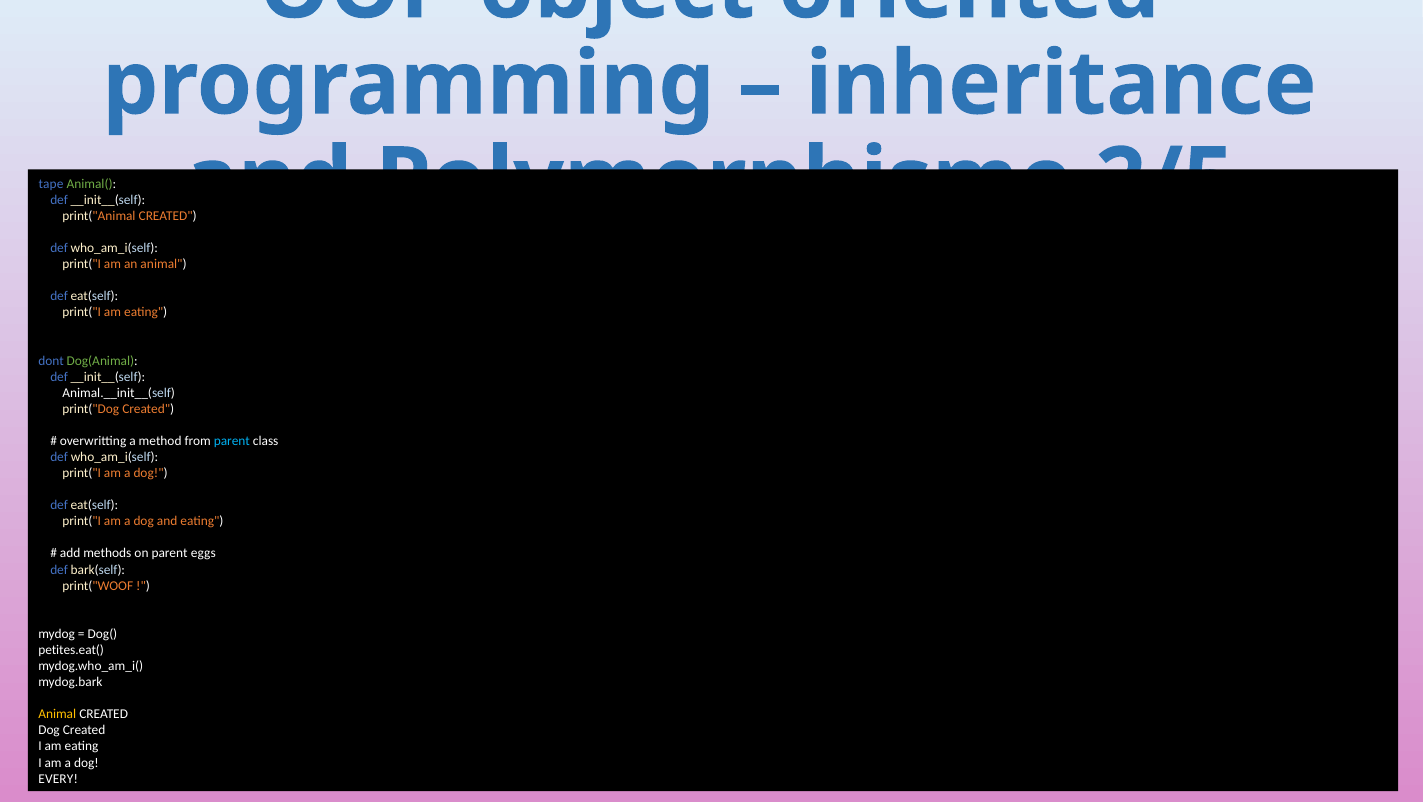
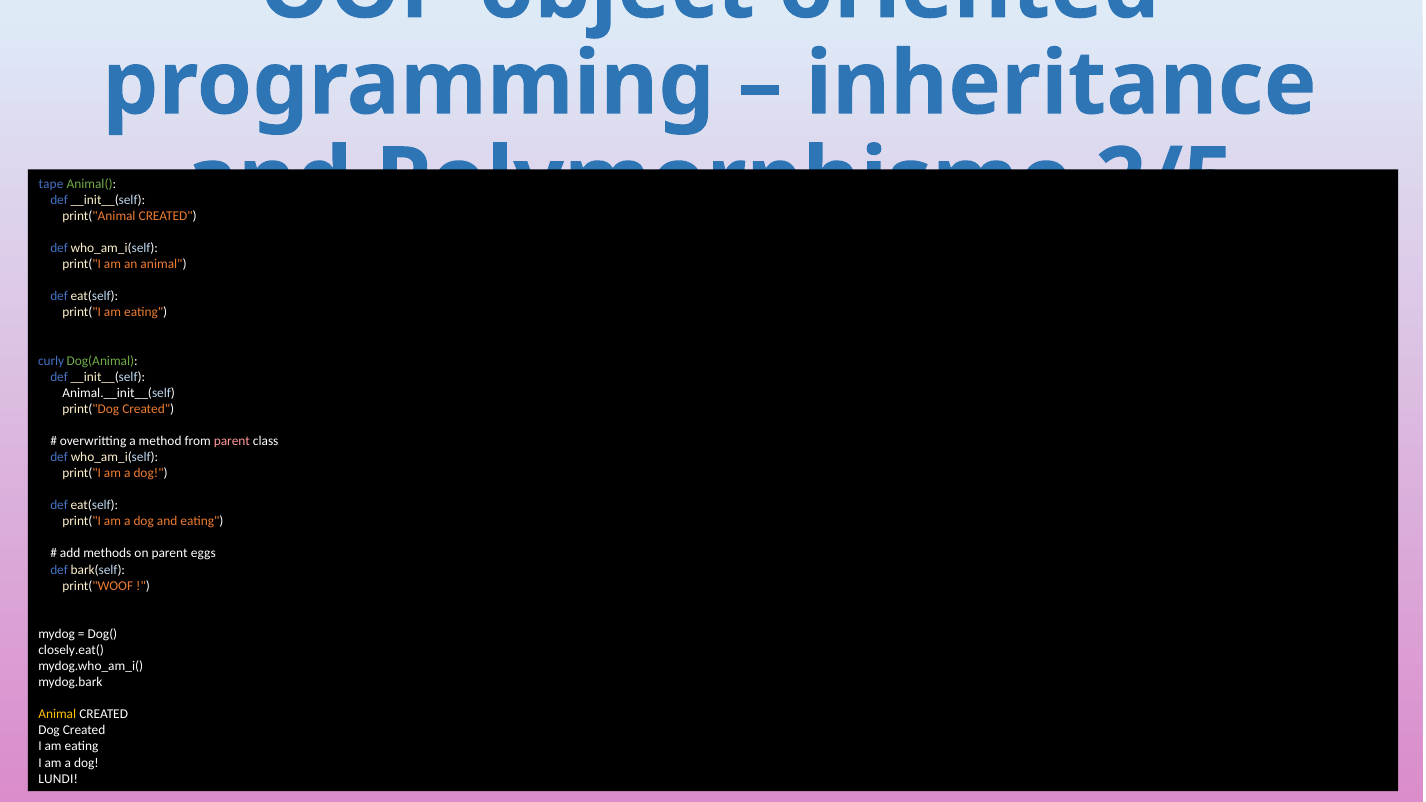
dont: dont -> curly (51, 361)
parent colour: light blue -> pink (232, 441)
petites.eat(: petites.eat( -> closely.eat( (71, 650)
EVERY: EVERY -> LUNDI (58, 779)
